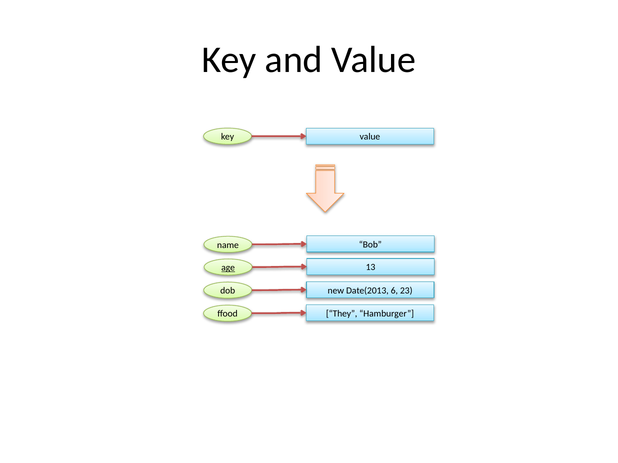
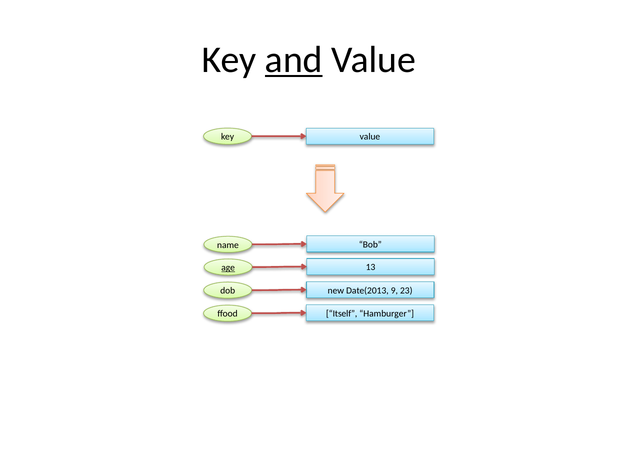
and underline: none -> present (294, 60)
6: 6 -> 9 (394, 291)
They: They -> Itself (342, 314)
